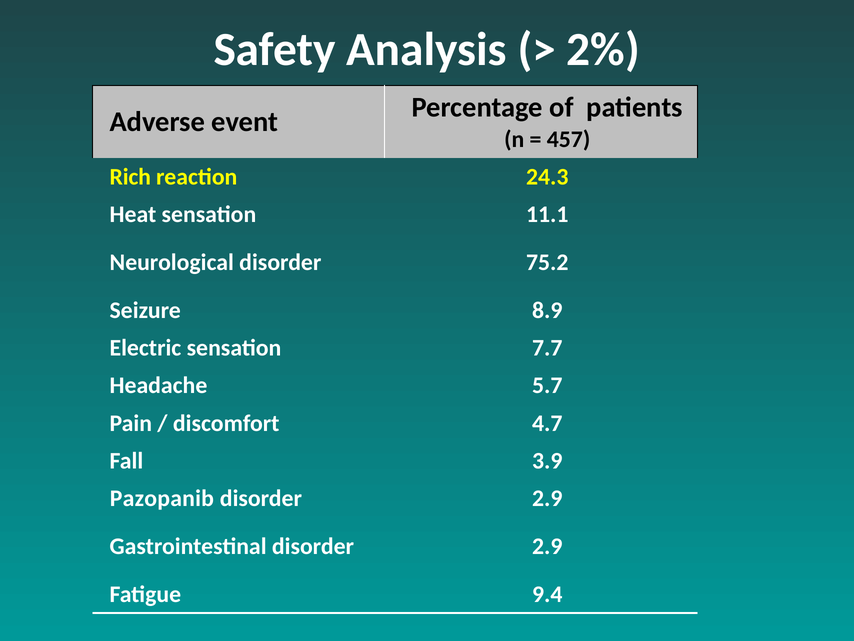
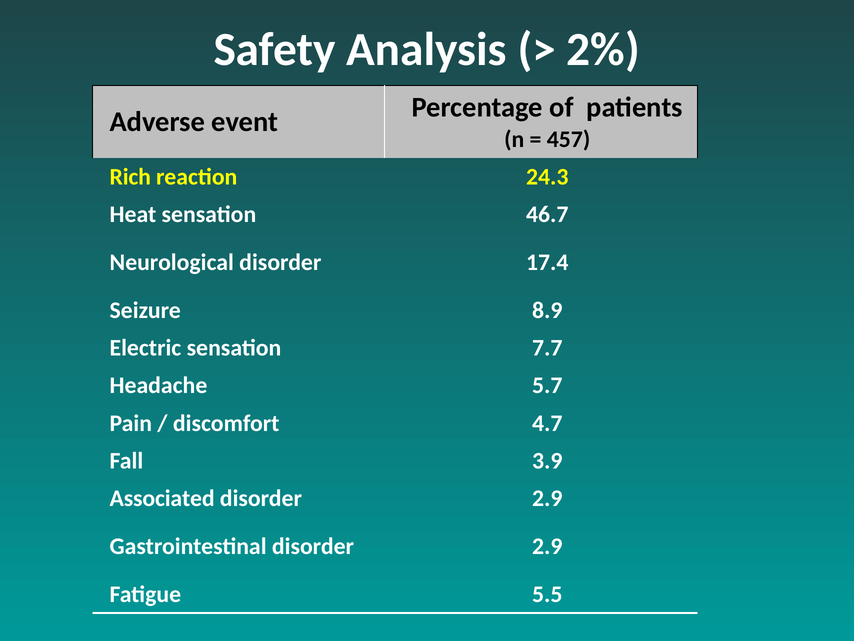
11.1: 11.1 -> 46.7 (547, 214)
75.2: 75.2 -> 17.4 (547, 262)
Pazopanib: Pazopanib -> Associated (162, 498)
9.4: 9.4 -> 5.5 (547, 594)
